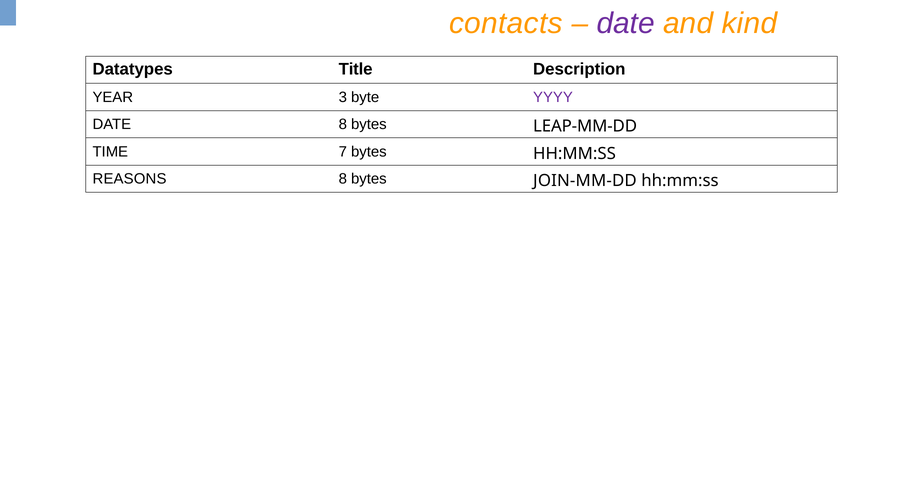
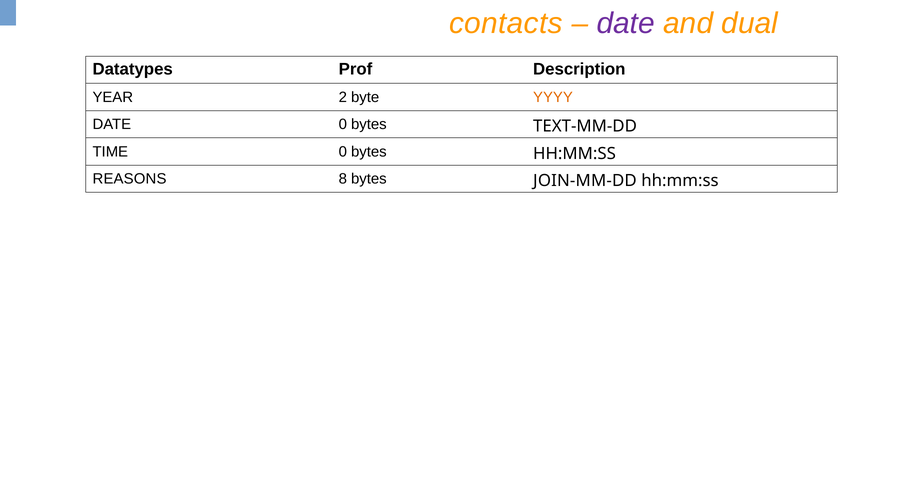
kind: kind -> dual (750, 23)
Title: Title -> Prof (356, 69)
3: 3 -> 2 (343, 97)
YYYY colour: purple -> orange (553, 97)
DATE 8: 8 -> 0 (343, 125)
LEAP-MM-DD: LEAP-MM-DD -> TEXT-MM-DD (585, 127)
TIME 7: 7 -> 0 (343, 152)
